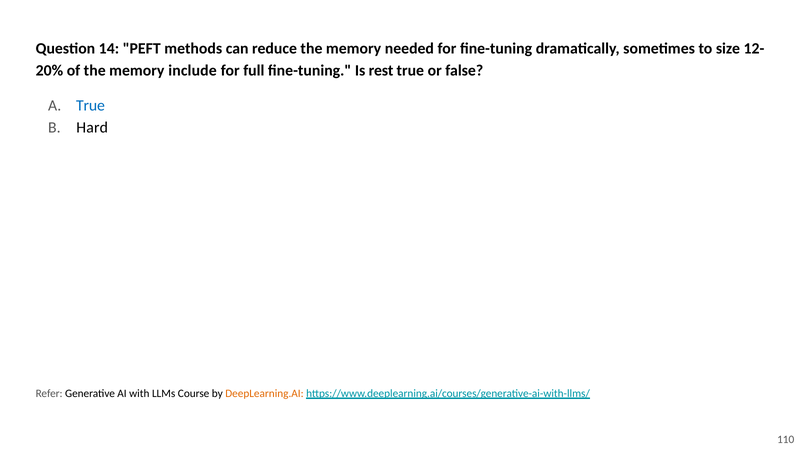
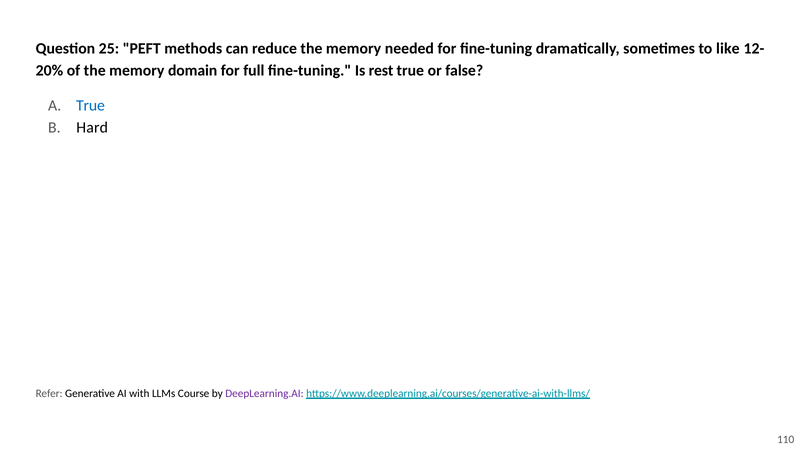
14: 14 -> 25 (109, 48)
size: size -> like (728, 48)
include: include -> domain (193, 70)
DeepLearning.AI colour: orange -> purple (264, 393)
